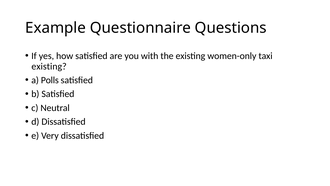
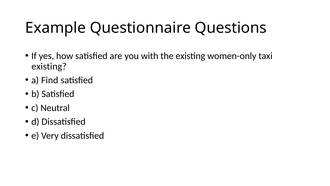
Polls: Polls -> Find (50, 80)
